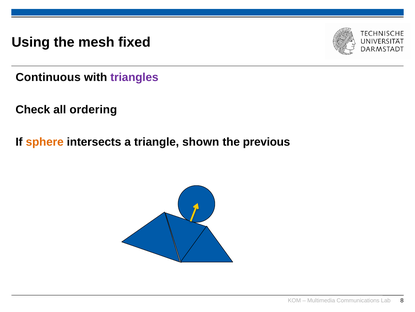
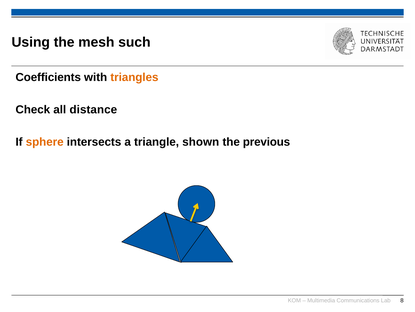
fixed: fixed -> such (134, 42)
Continuous: Continuous -> Coefficients (48, 77)
triangles colour: purple -> orange (134, 77)
ordering: ordering -> distance (93, 109)
